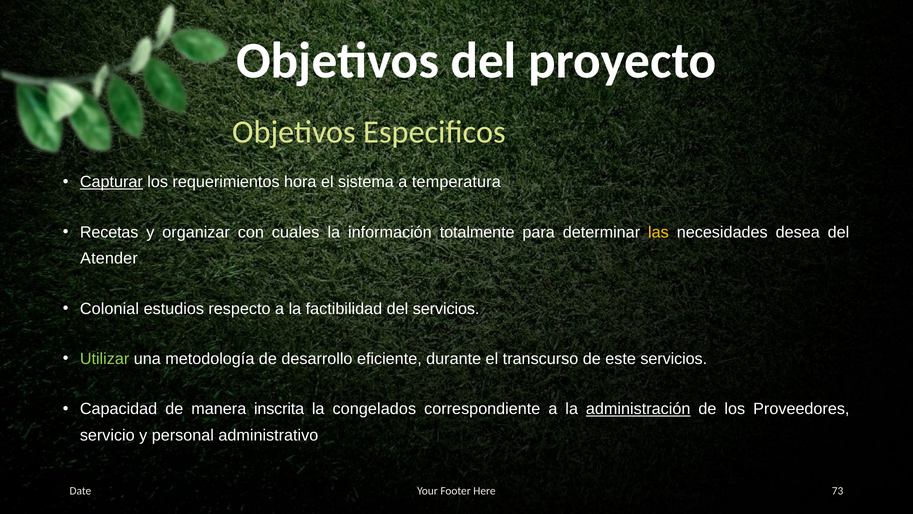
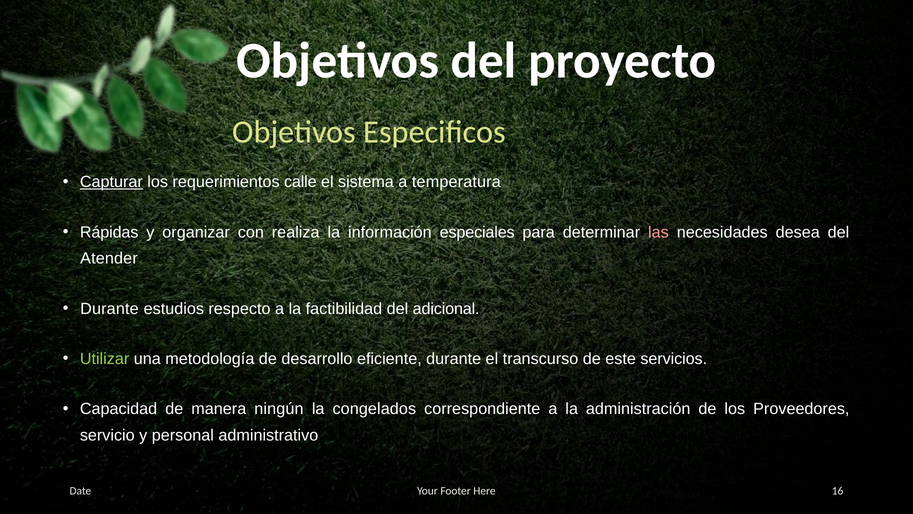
hora: hora -> calle (300, 182)
Recetas: Recetas -> Rápidas (109, 232)
cuales: cuales -> realiza (296, 232)
totalmente: totalmente -> especiales (477, 232)
las colour: yellow -> pink (658, 232)
Colonial: Colonial -> Durante (109, 308)
del servicios: servicios -> adicional (446, 308)
inscrita: inscrita -> ningún (279, 409)
administración underline: present -> none (638, 409)
73: 73 -> 16 (838, 490)
